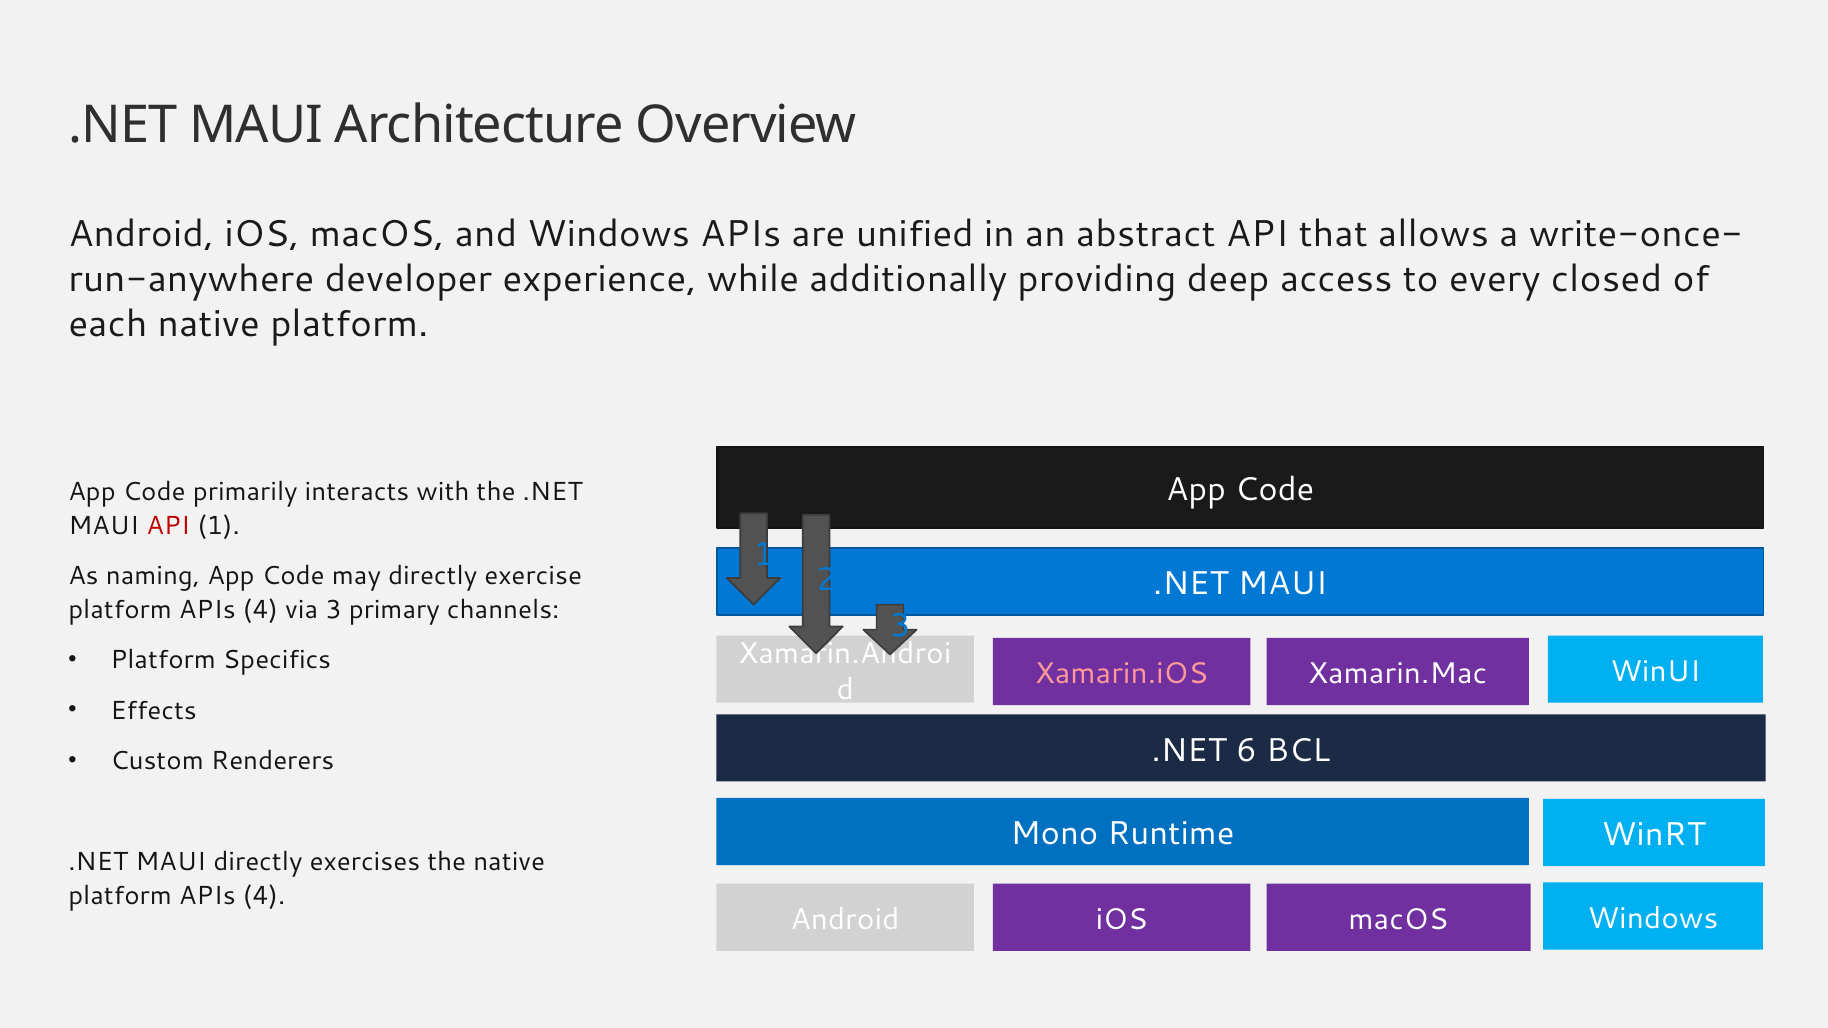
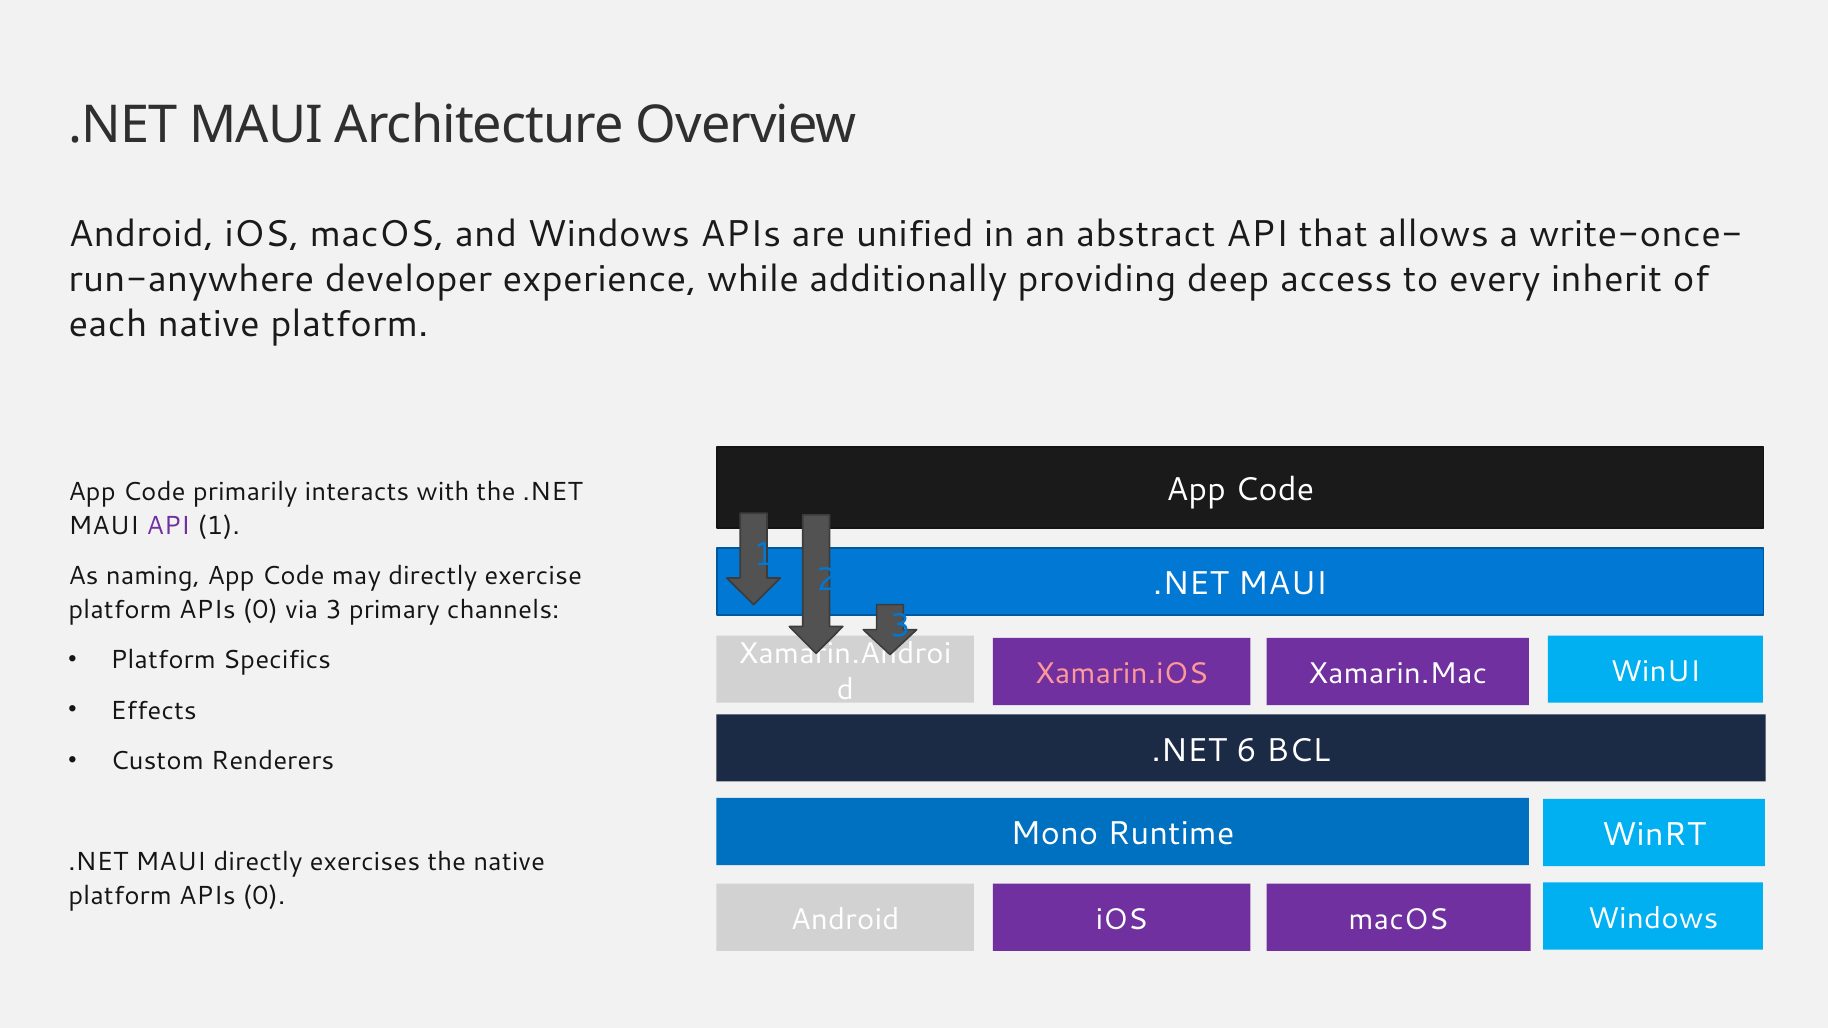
closed: closed -> inherit (1607, 279)
API colour: red -> purple (168, 526)
4: 4 -> 0 (260, 610)
4: 4 -> 0 (264, 896)
